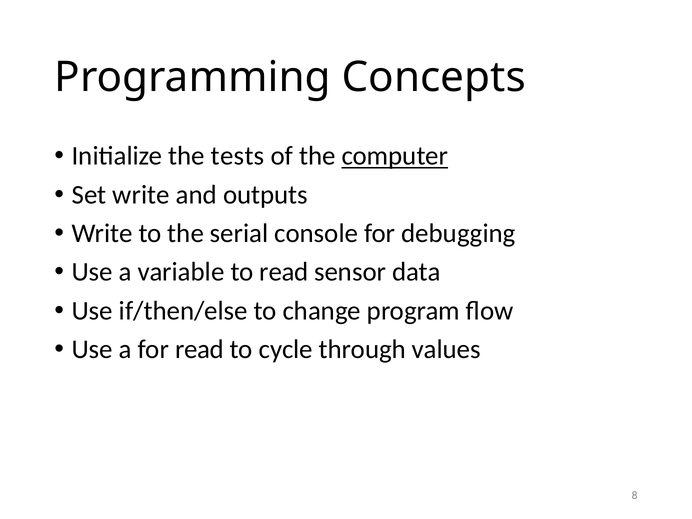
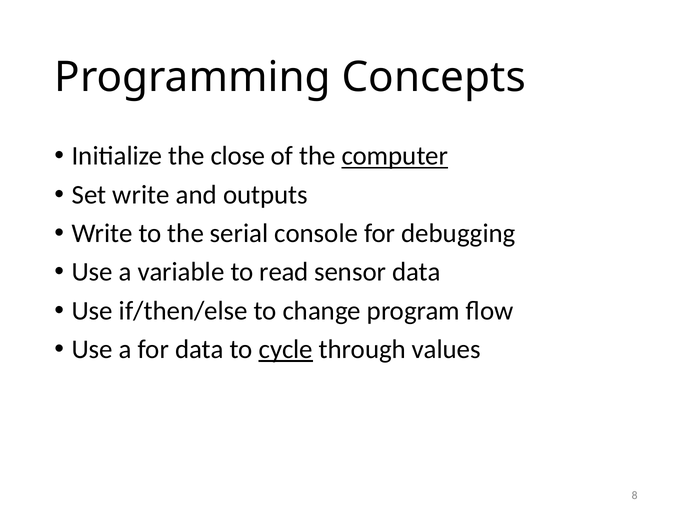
tests: tests -> close (238, 156)
for read: read -> data (199, 349)
cycle underline: none -> present (286, 349)
